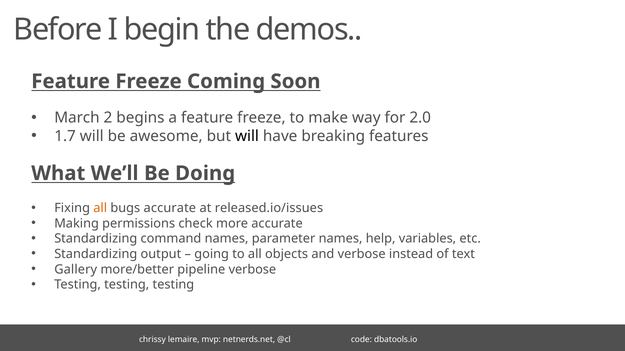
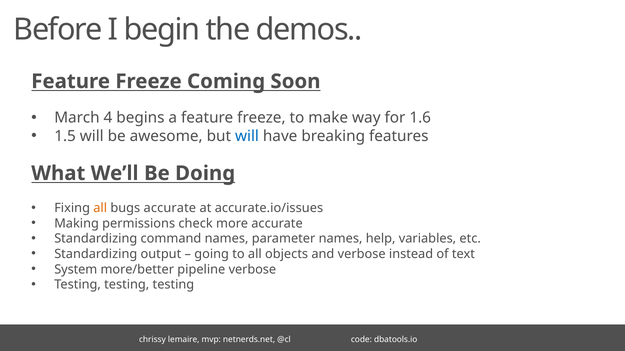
2: 2 -> 4 (108, 118)
2.0: 2.0 -> 1.6 (420, 118)
1.7: 1.7 -> 1.5 (65, 136)
will colour: black -> blue (247, 136)
released.io/issues: released.io/issues -> accurate.io/issues (269, 208)
Gallery: Gallery -> System (76, 269)
